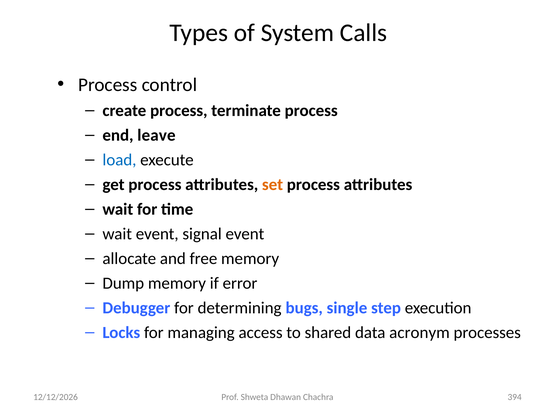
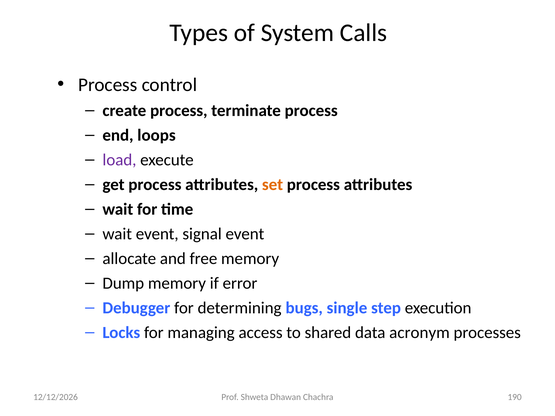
leave: leave -> loops (157, 135)
load colour: blue -> purple (119, 160)
394: 394 -> 190 (515, 397)
